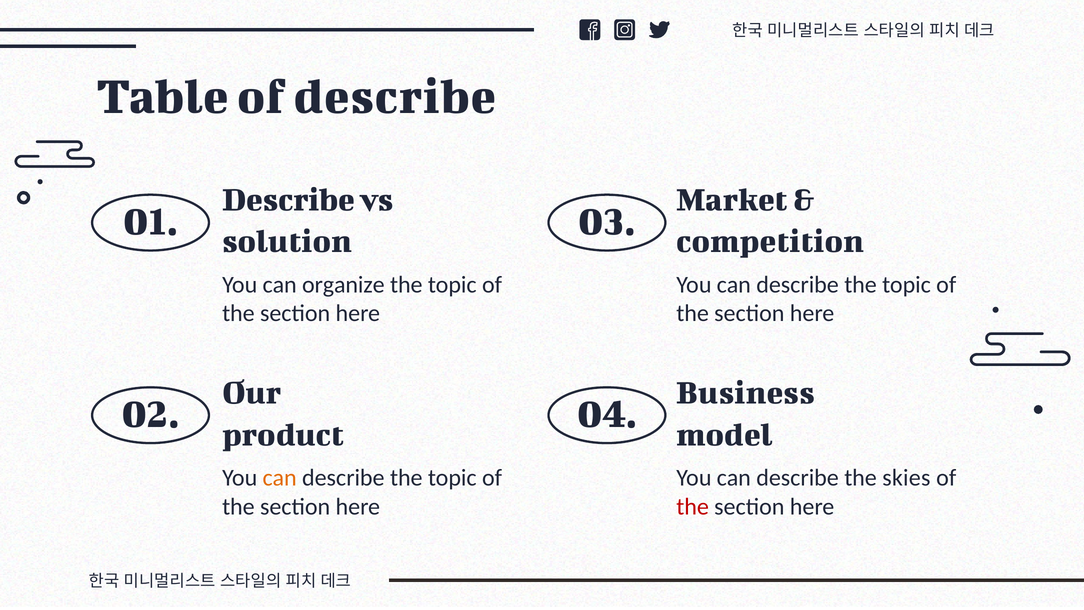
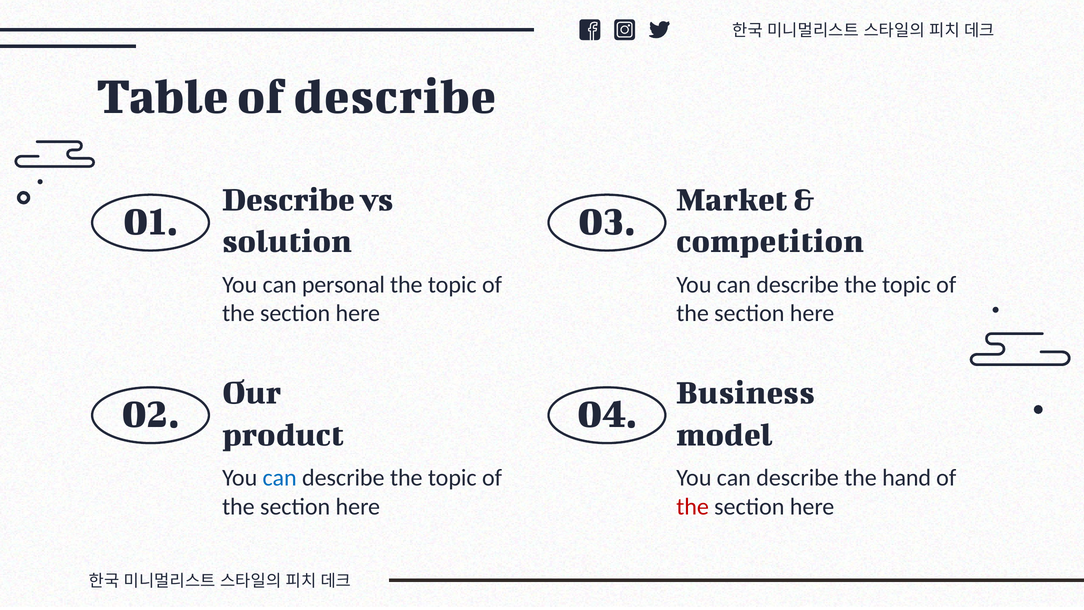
organize: organize -> personal (343, 285)
can colour: orange -> blue (280, 478)
skies: skies -> hand (907, 478)
